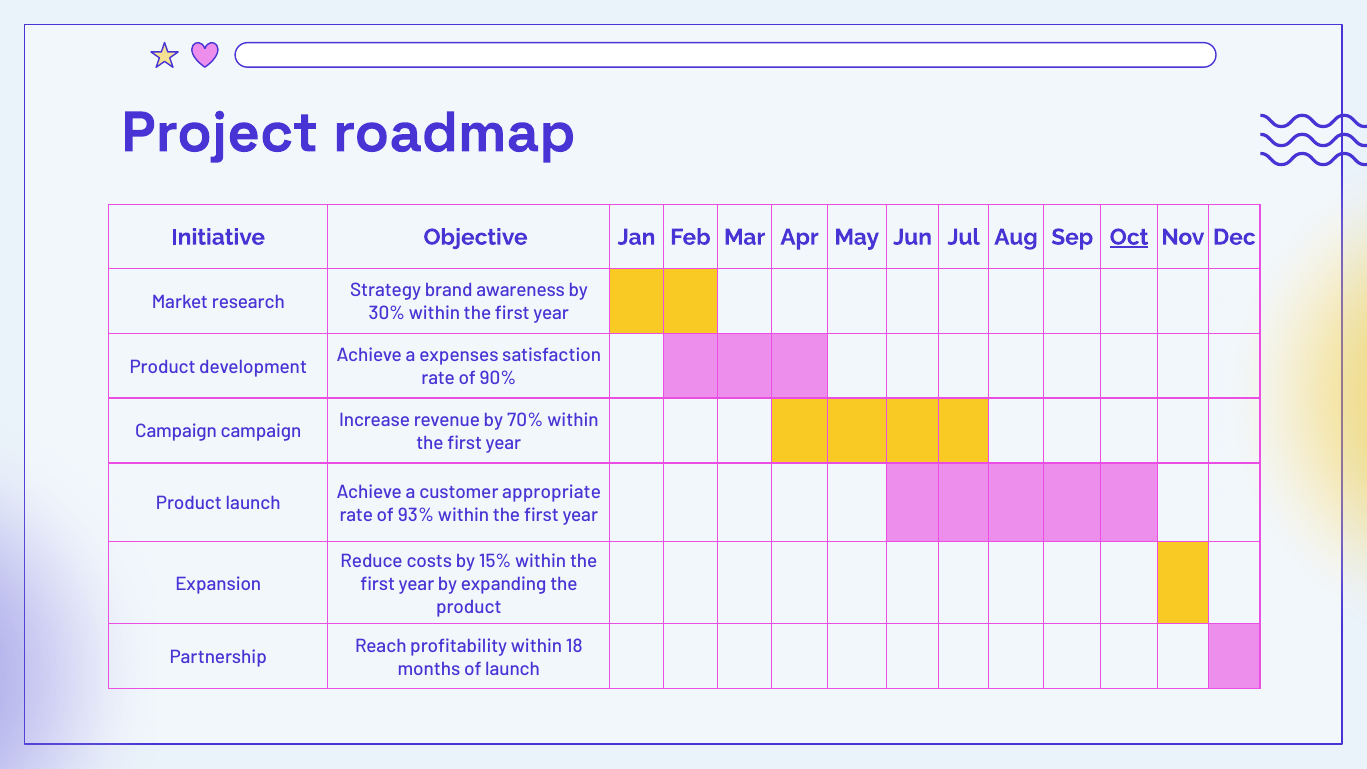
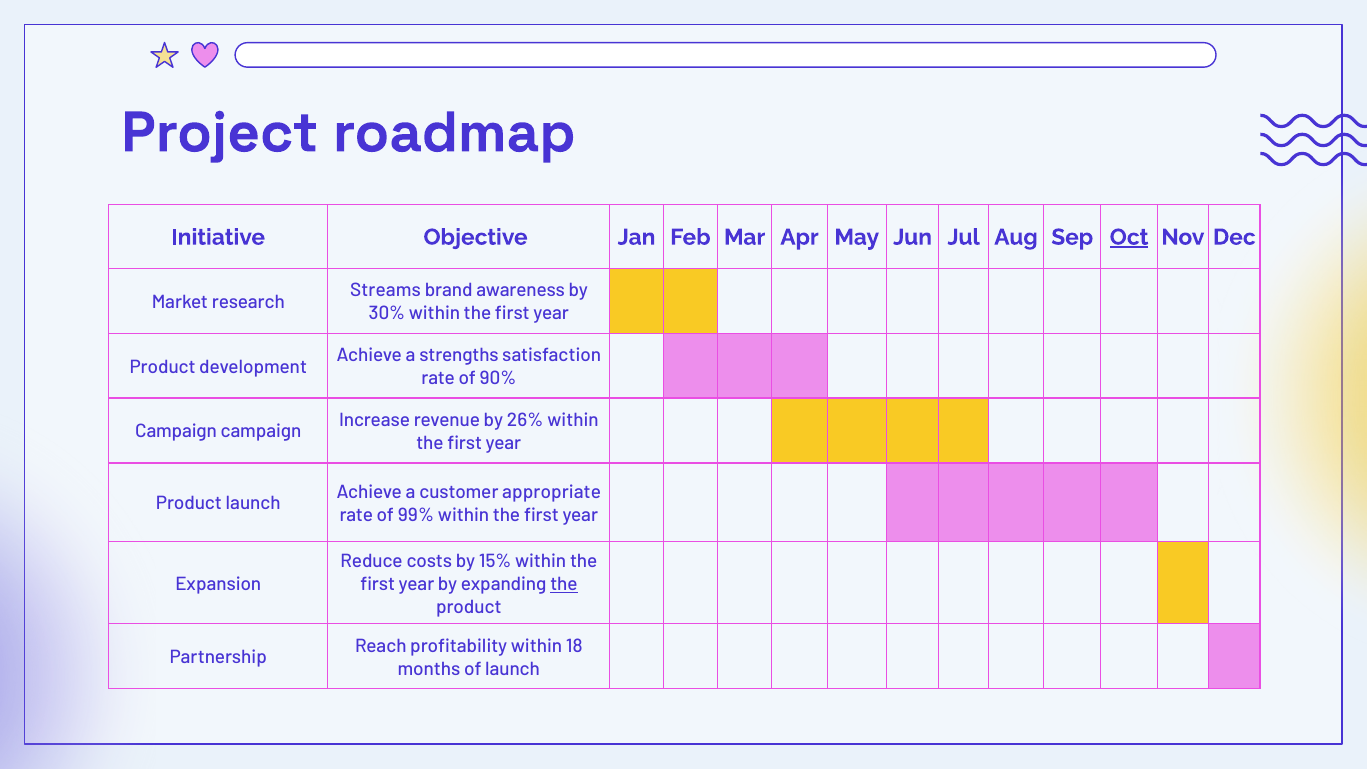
Strategy: Strategy -> Streams (385, 291)
expenses: expenses -> strengths (459, 355)
70%: 70% -> 26% (525, 420)
93%: 93% -> 99% (416, 515)
the underline: none -> present (564, 584)
